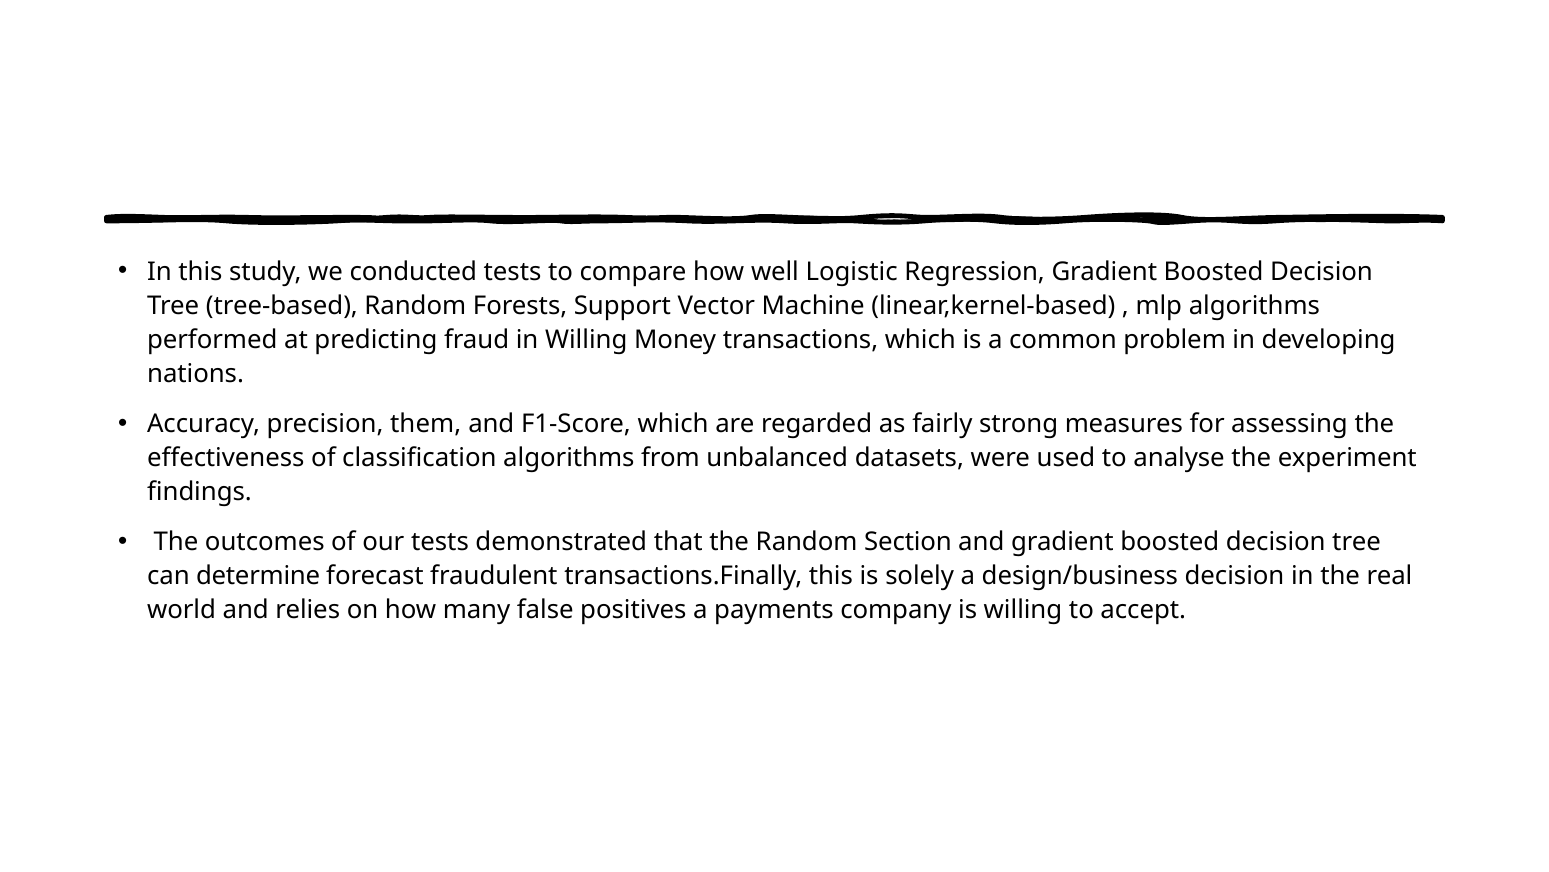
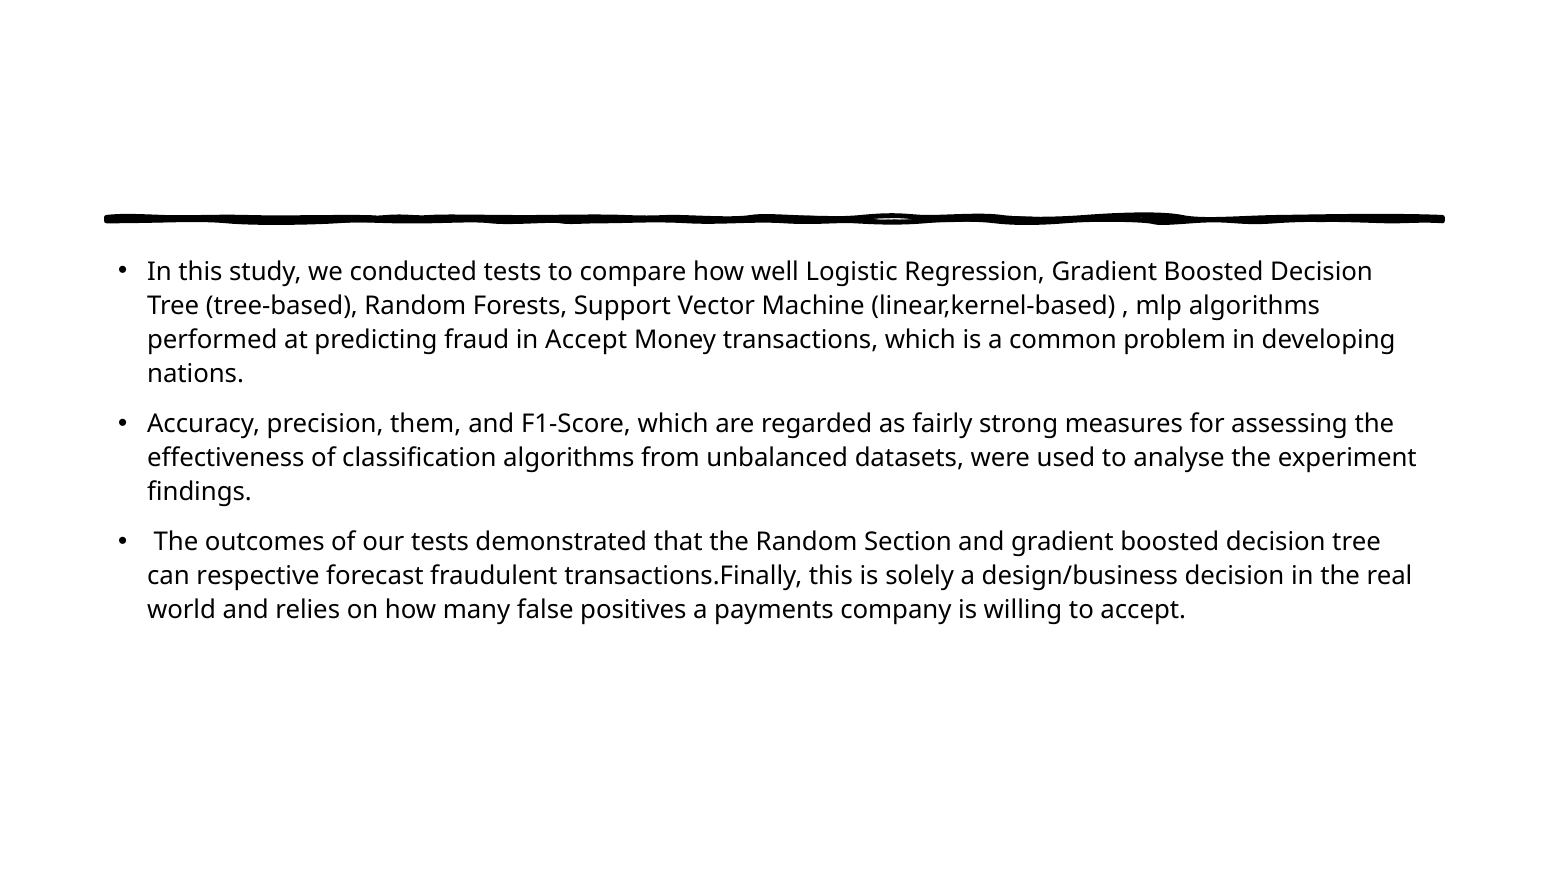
in Willing: Willing -> Accept (586, 339)
determine: determine -> respective (258, 576)
